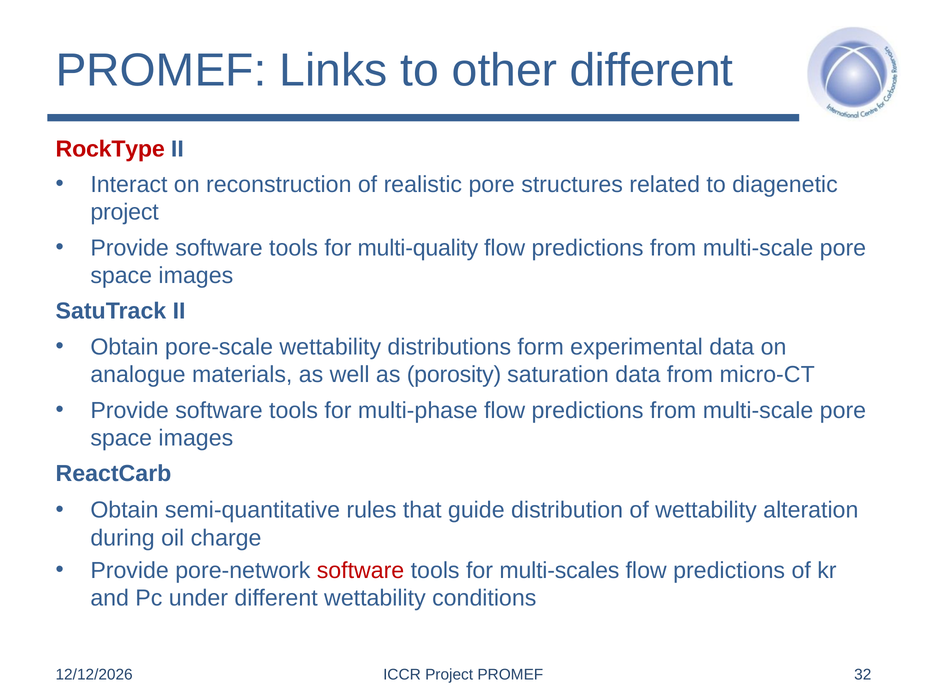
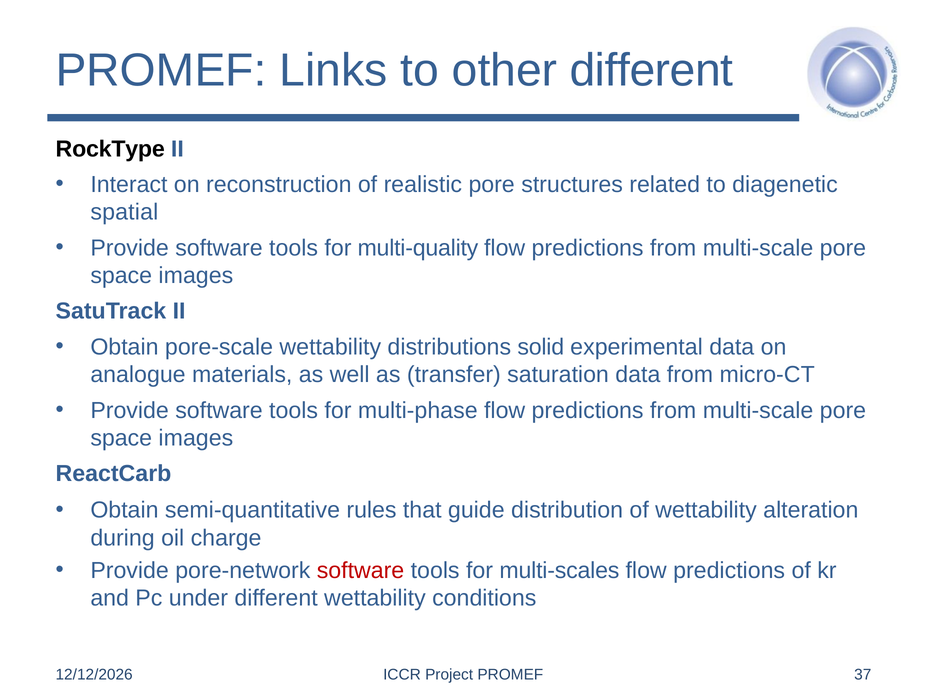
RockType colour: red -> black (110, 149)
project: project -> spatial (124, 212)
form: form -> solid (541, 347)
porosity: porosity -> transfer (454, 374)
32: 32 -> 37 (863, 674)
